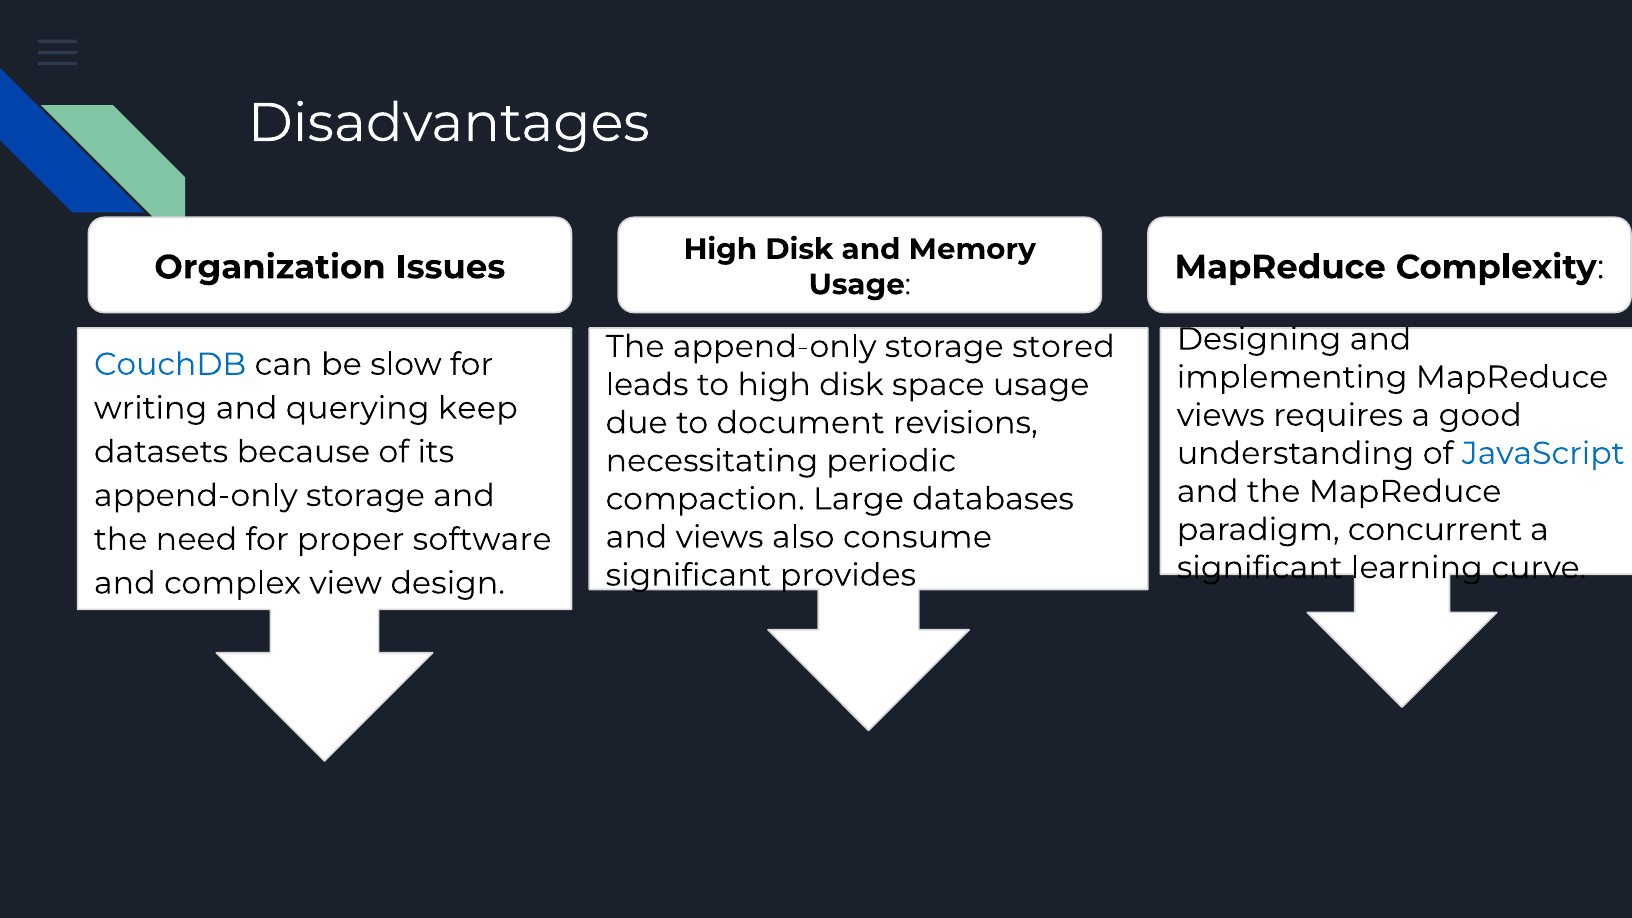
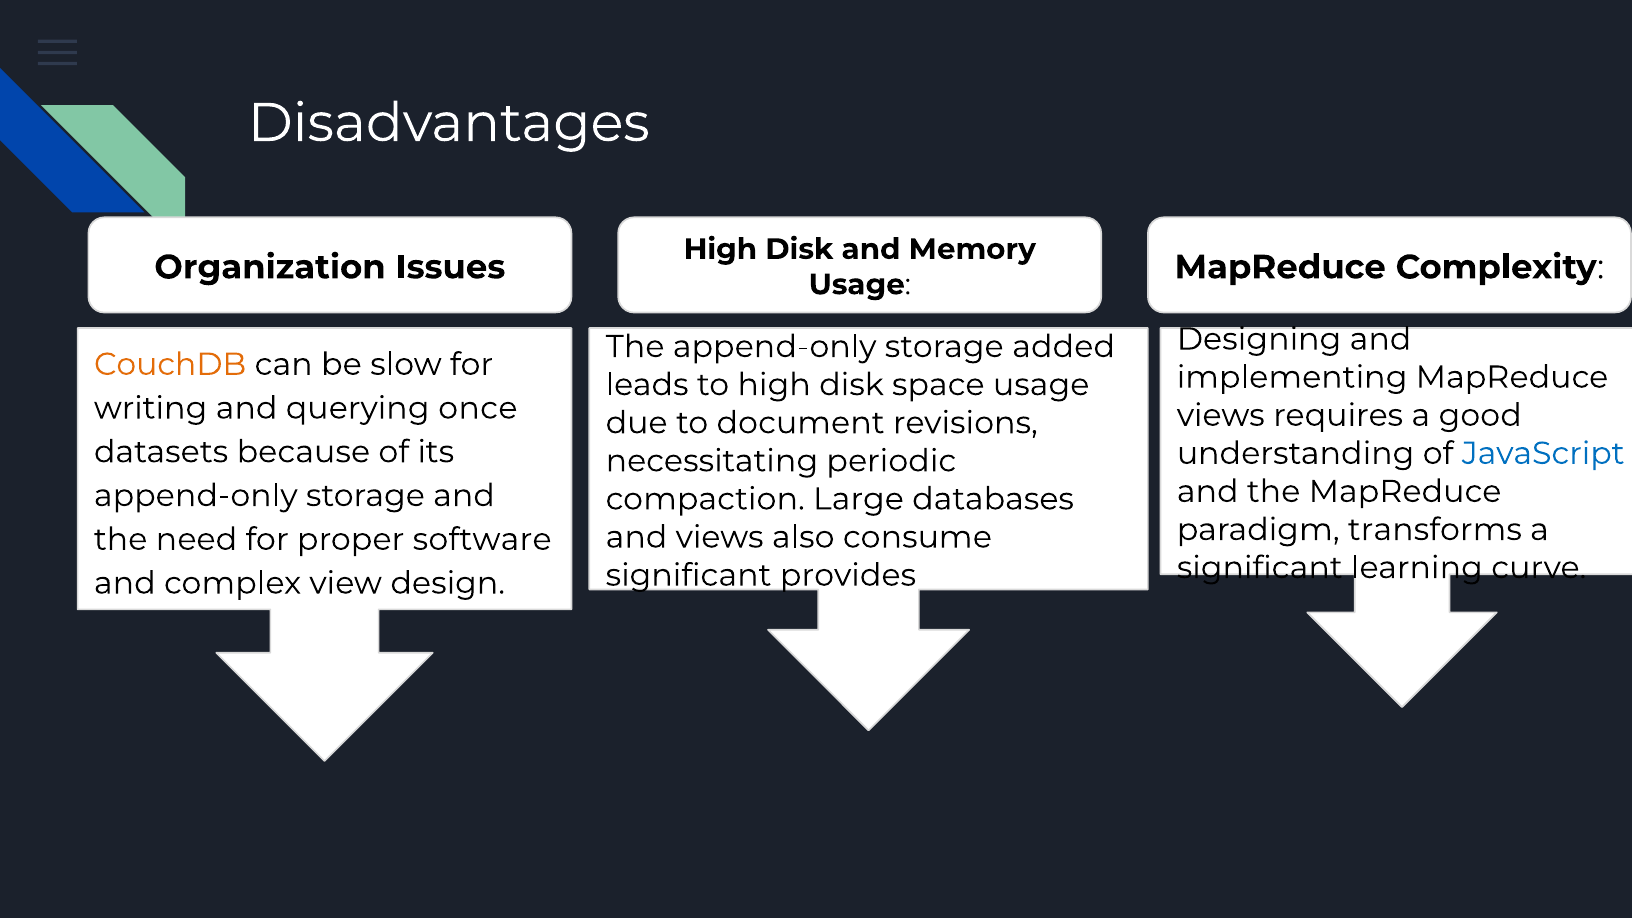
stored: stored -> added (1064, 347)
CouchDB colour: blue -> orange (170, 364)
keep: keep -> once (478, 408)
concurrent: concurrent -> transforms (1435, 530)
